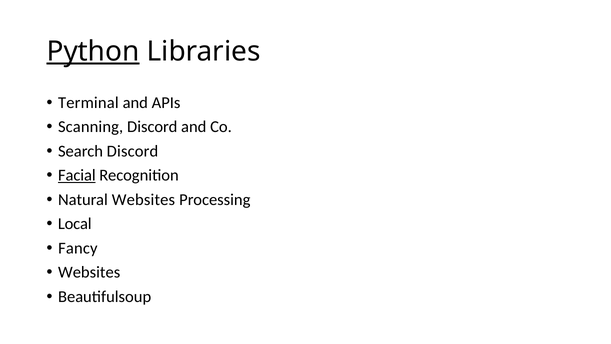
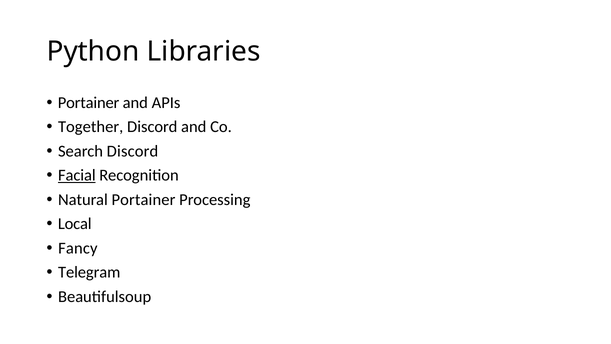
Python underline: present -> none (93, 51)
Terminal: Terminal -> Portainer (89, 103)
Scanning: Scanning -> Together (91, 127)
Natural Websites: Websites -> Portainer (143, 200)
Websites: Websites -> Telegram (89, 272)
